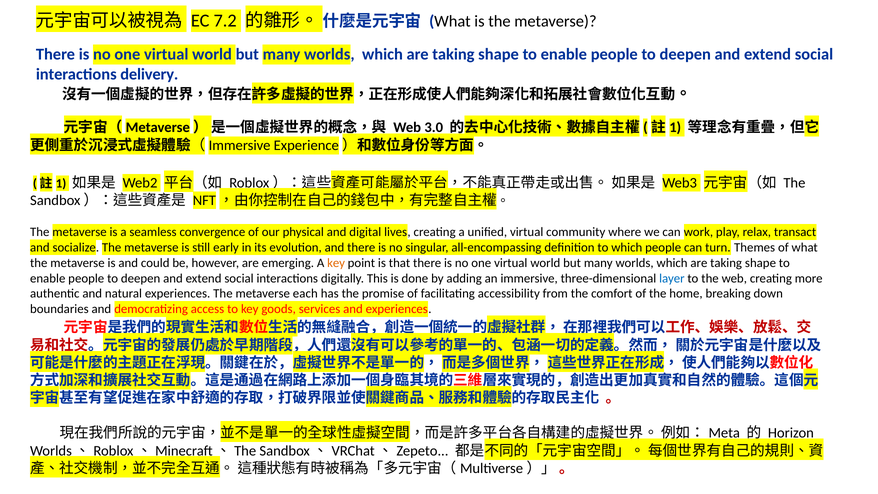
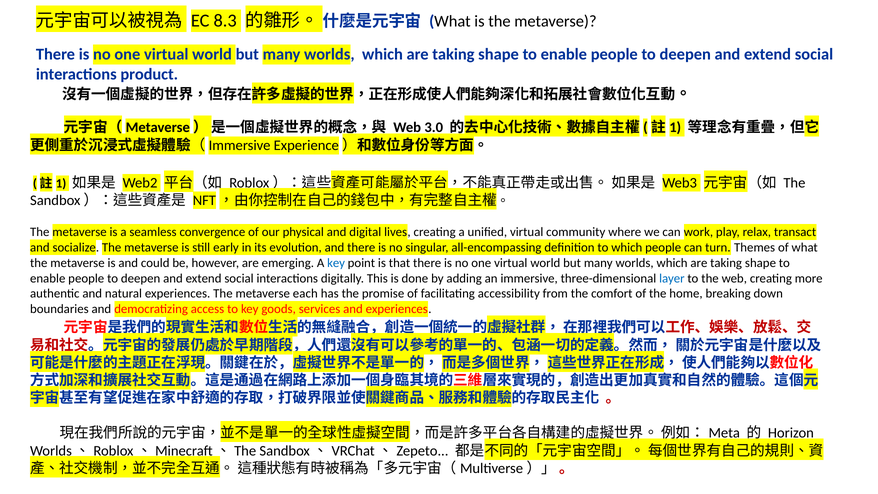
7.2: 7.2 -> 8.3 (225, 21)
delivery: delivery -> product (149, 74)
key colour: orange -> blue (336, 263)
